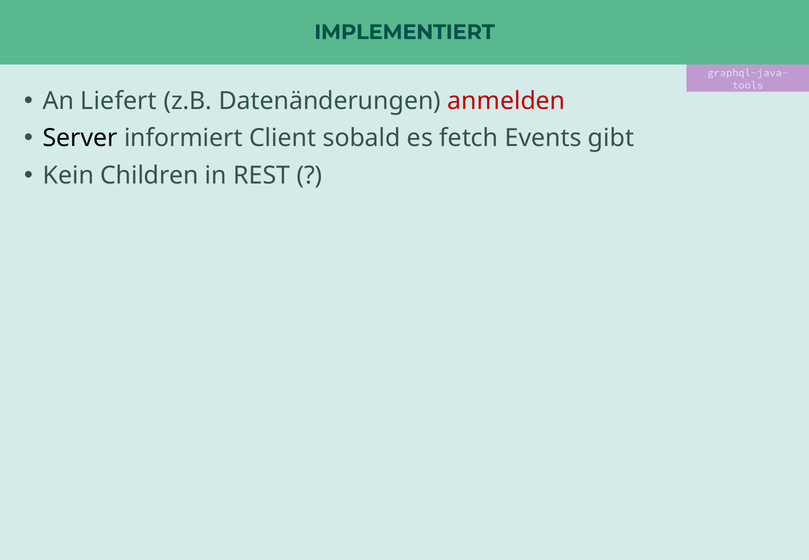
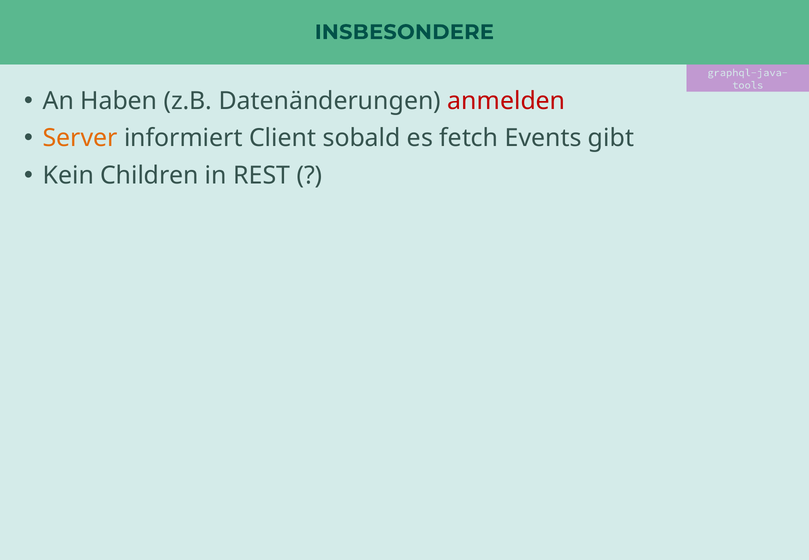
IMPLEMENTIERT: IMPLEMENTIERT -> INSBESONDERE (404, 32)
Liefert: Liefert -> Haben (119, 101)
Server colour: black -> orange (80, 138)
